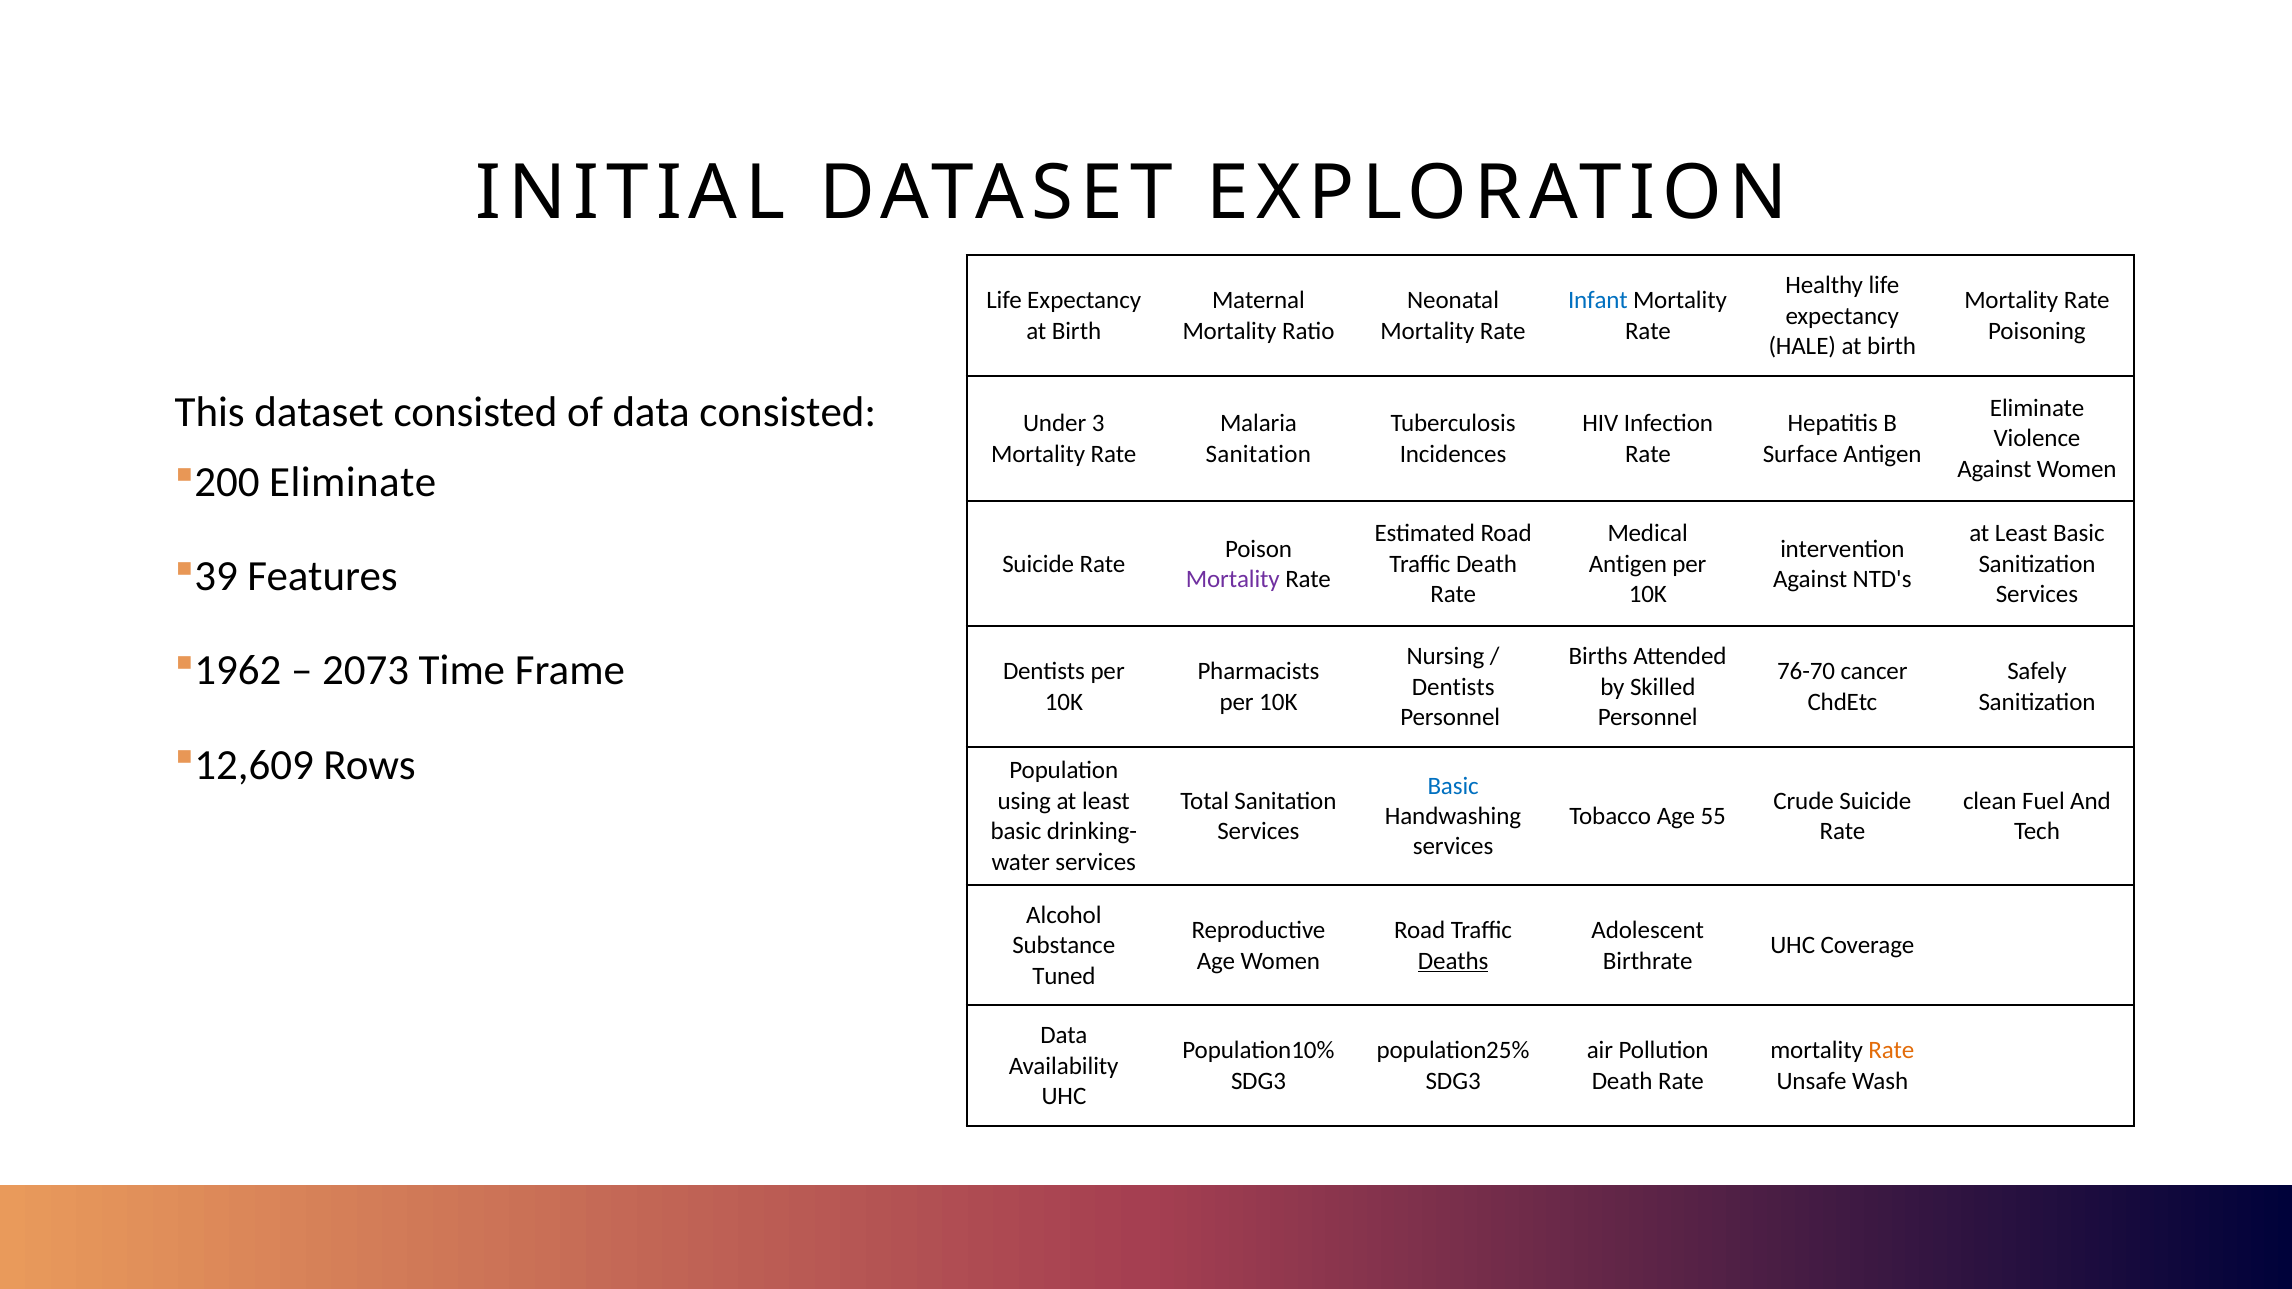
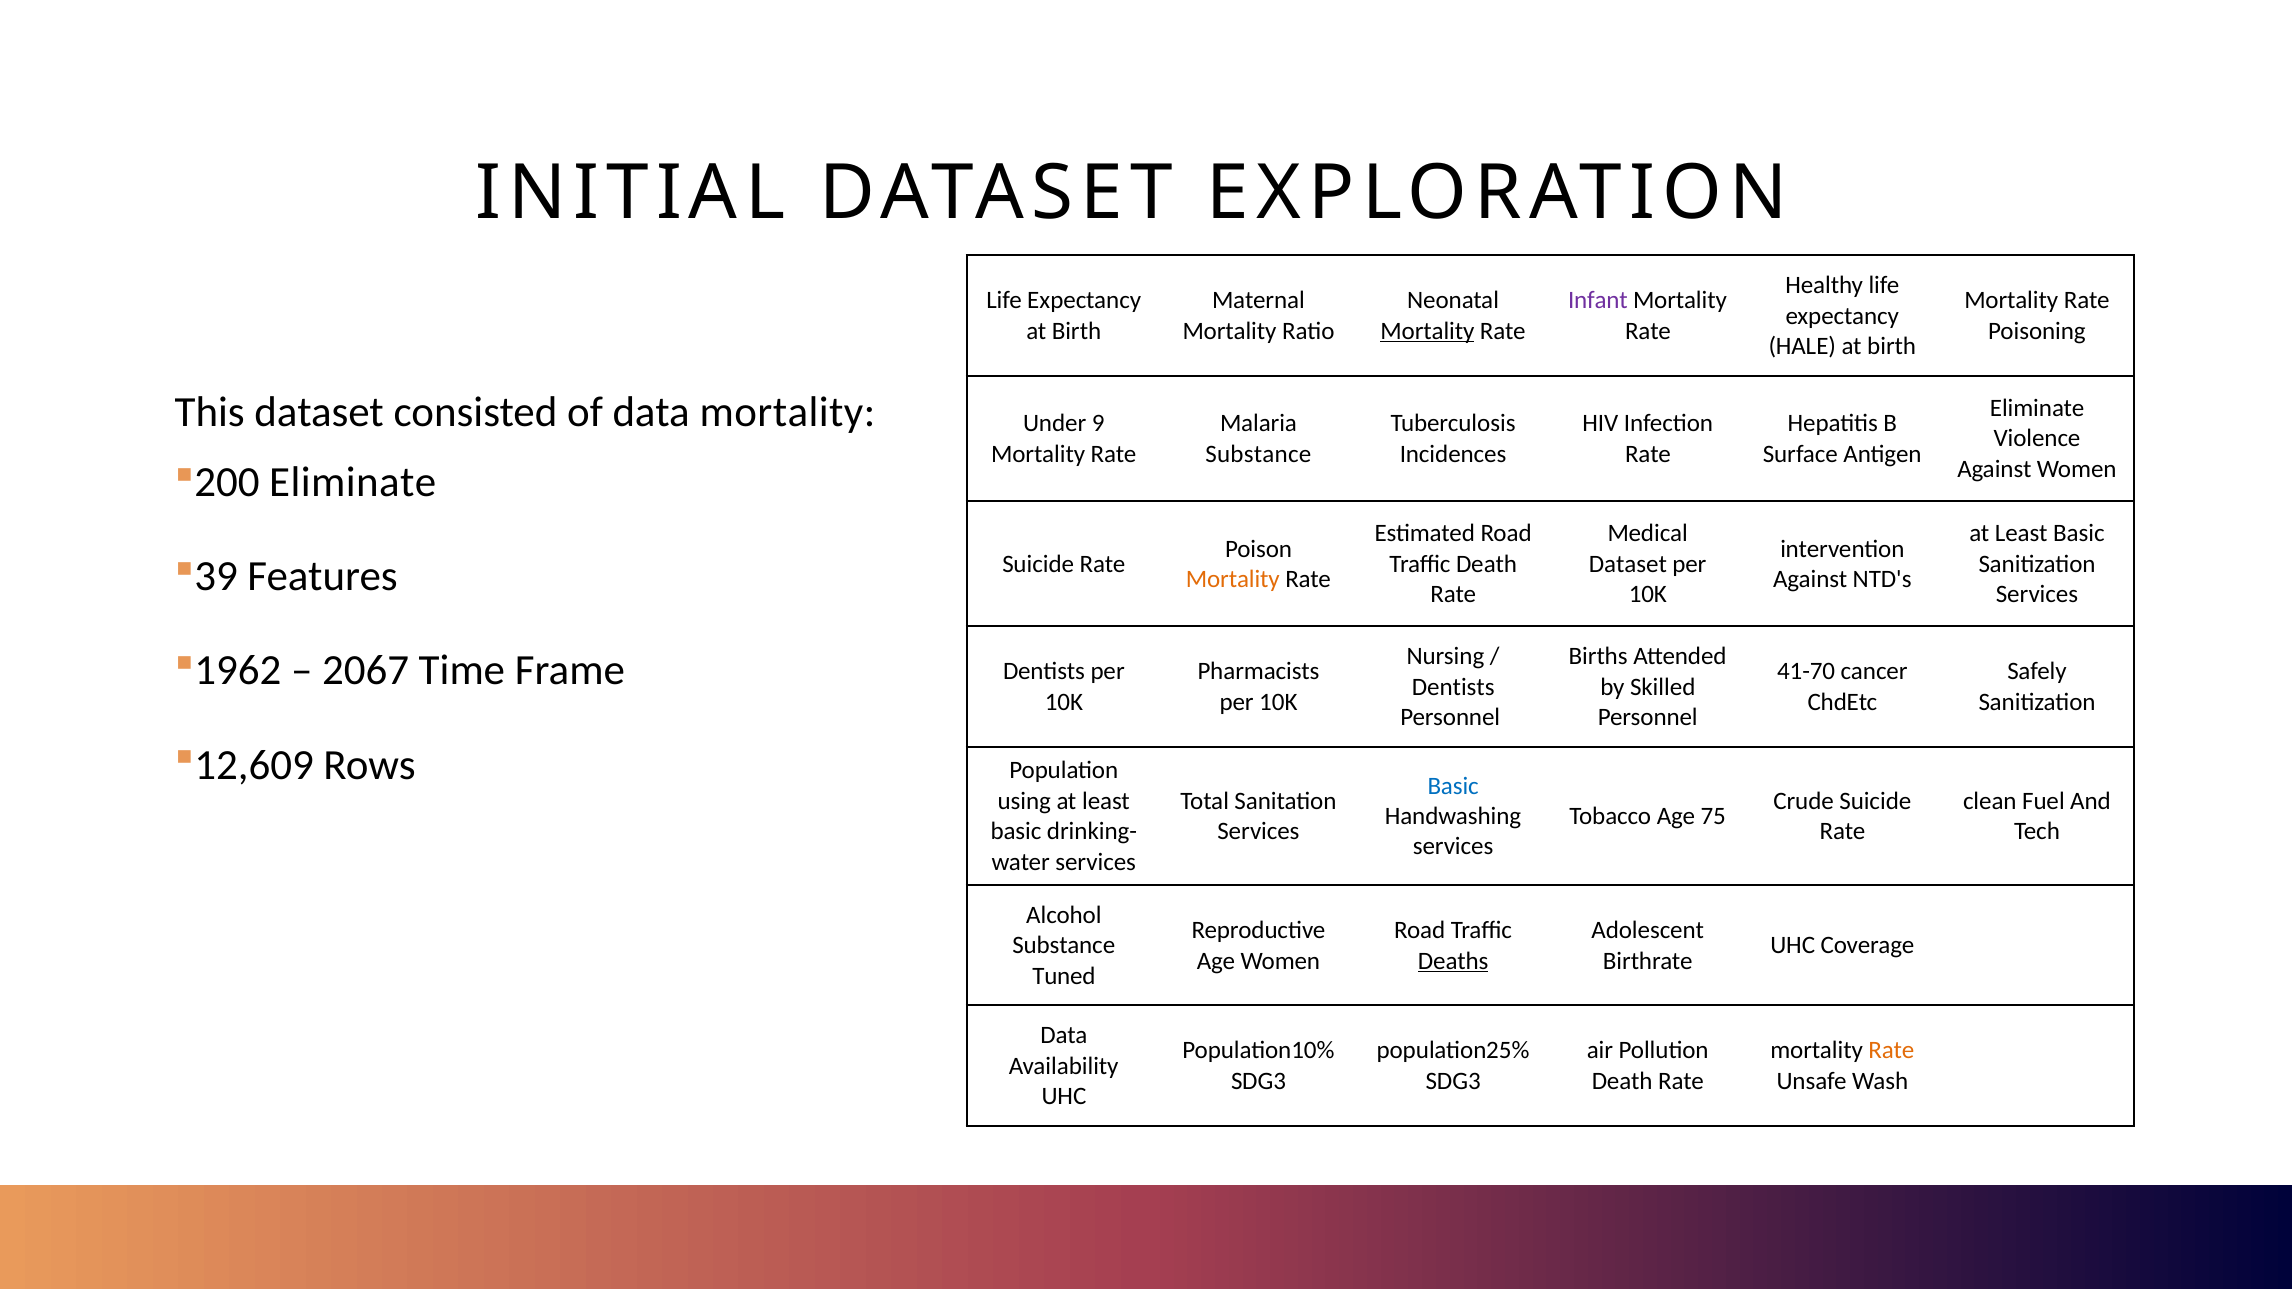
Infant colour: blue -> purple (1598, 301)
Mortality underline: none -> present (1427, 331)
data consisted: consisted -> mortality (787, 412)
3: 3 -> 9 (1098, 423)
Sanitation: Sanitation -> Substance (1258, 454)
Antigen: Antigen -> Dataset (1628, 564)
Mortality colour: purple -> orange (1233, 579)
2073: 2073 -> 2067 (366, 671)
76-70: 76-70 -> 41-70 (1806, 672)
55: 55 -> 75 (1713, 816)
